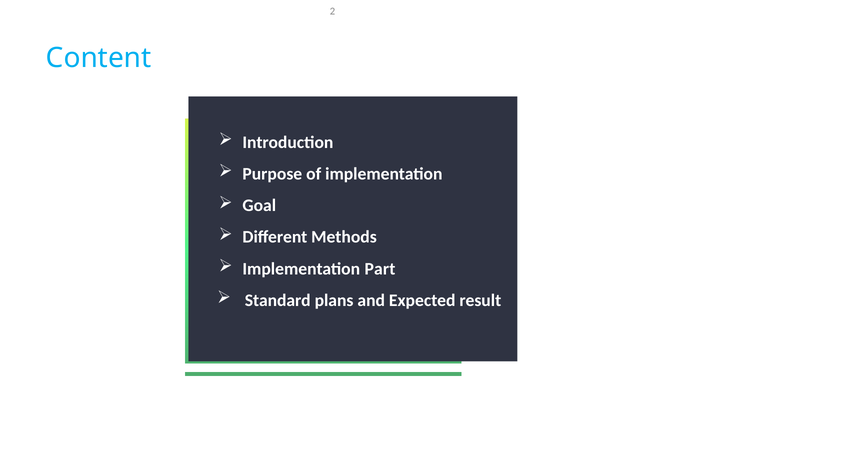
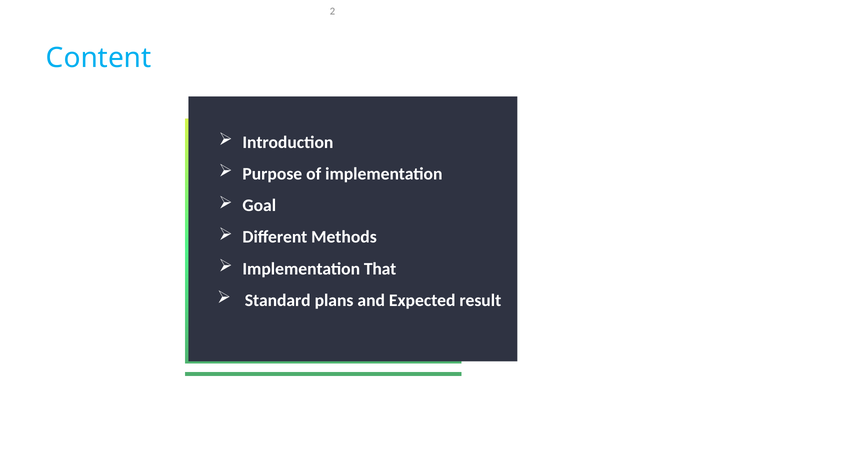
Part: Part -> That (380, 269)
